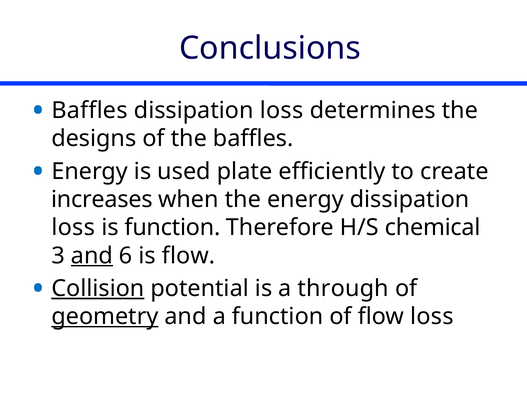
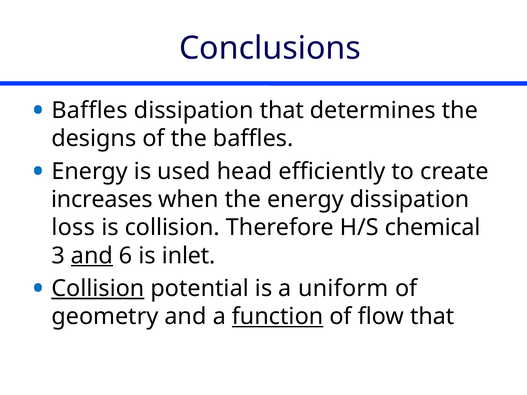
loss: loss -> that (282, 111)
plate: plate -> head (245, 171)
is function: function -> collision (172, 228)
is flow: flow -> inlet (189, 256)
through: through -> uniform (343, 289)
geometry underline: present -> none (105, 317)
function underline: none -> present (278, 317)
flow loss: loss -> that (432, 317)
